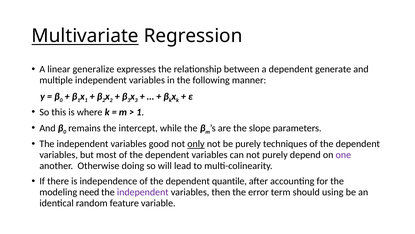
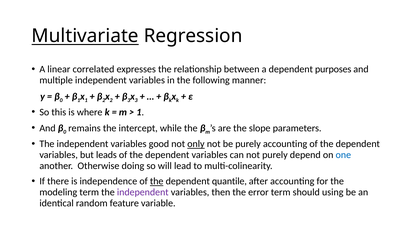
generalize: generalize -> correlated (93, 69)
generate: generate -> purposes (333, 69)
purely techniques: techniques -> accounting (285, 144)
most: most -> leads (106, 155)
one colour: purple -> blue (343, 155)
the underline: none -> present (157, 181)
modeling need: need -> term (89, 192)
